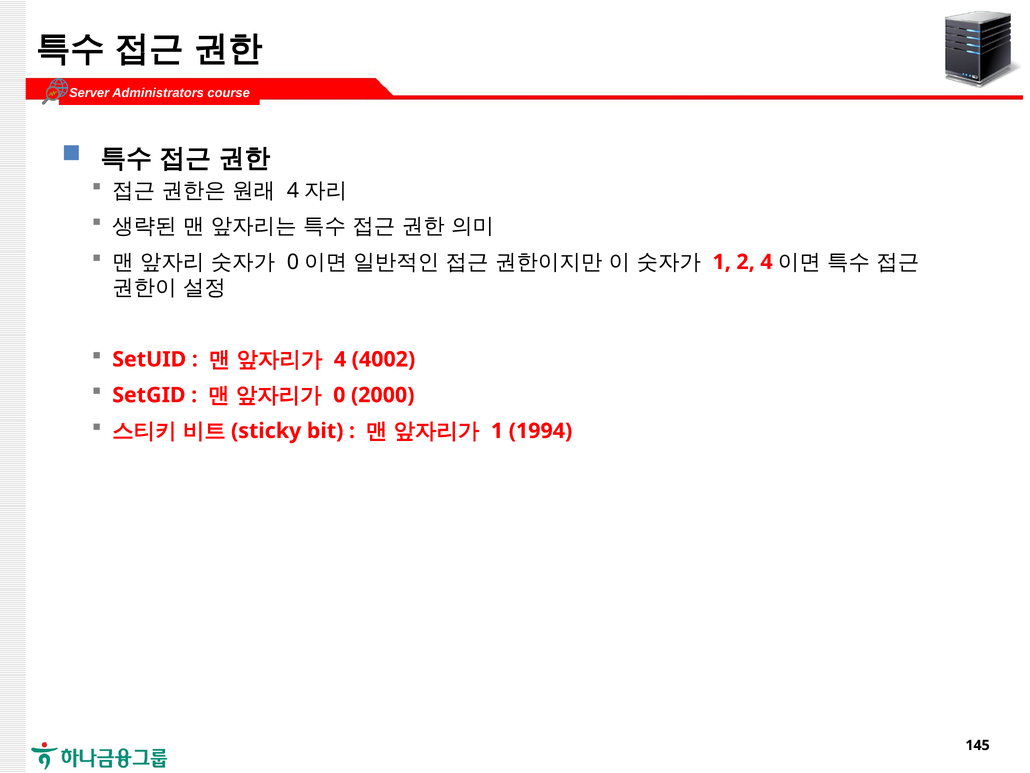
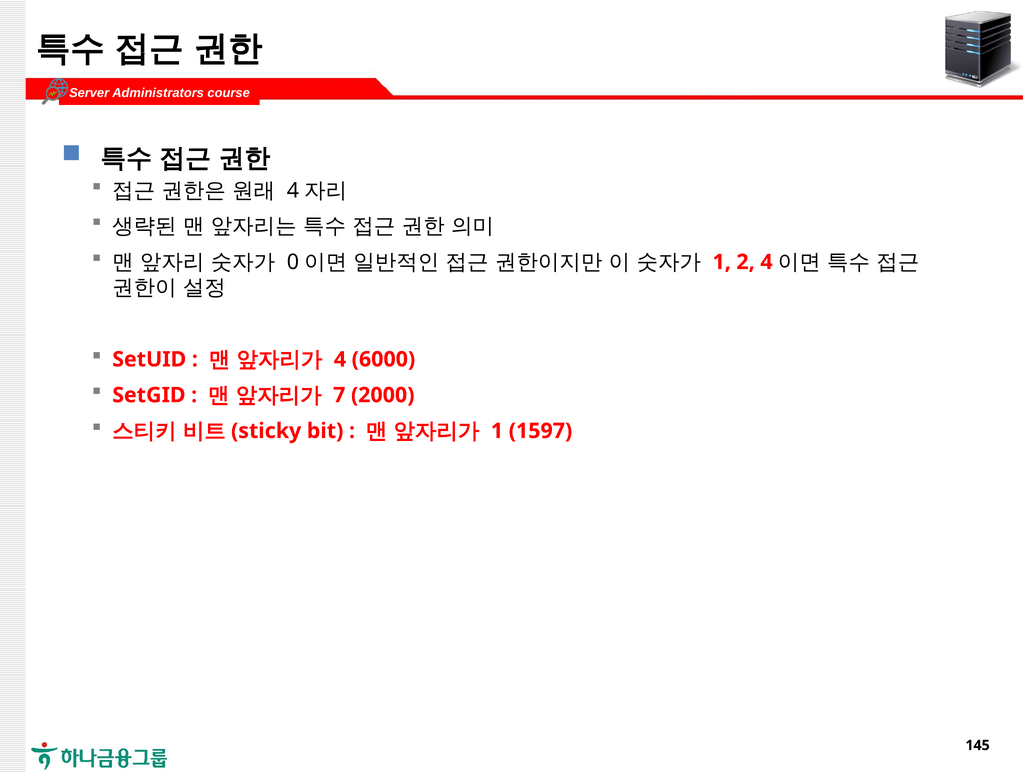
4002: 4002 -> 6000 (383, 359)
0: 0 -> 7 (339, 395)
1994: 1994 -> 1597 (541, 431)
